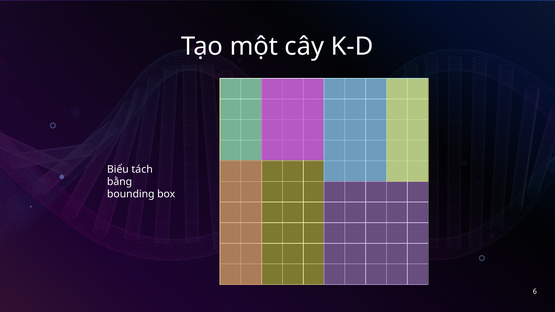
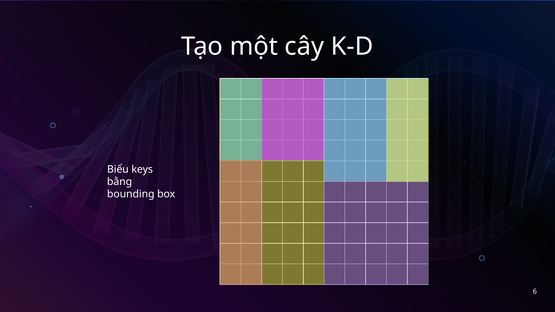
tách: tách -> keys (142, 169)
